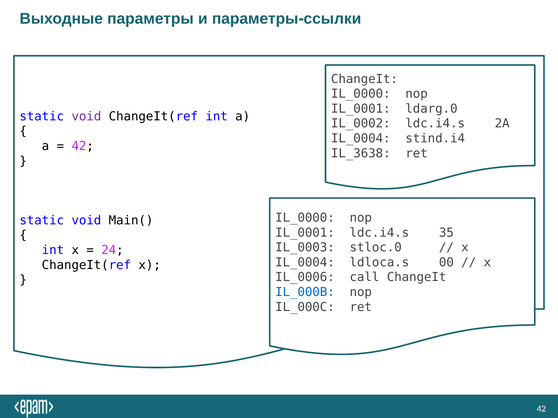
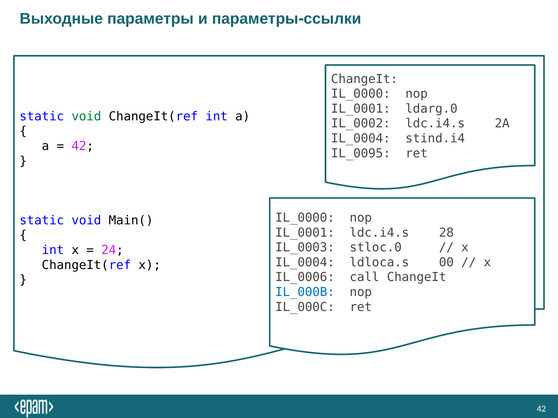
void colour: purple -> green (86, 117)
IL_3638: IL_3638 -> IL_0095 (361, 153)
35: 35 -> 28 (446, 233)
